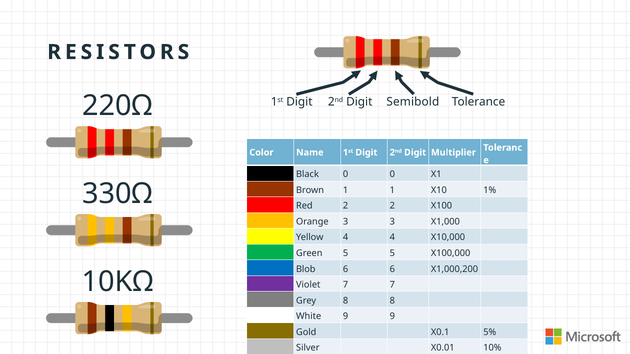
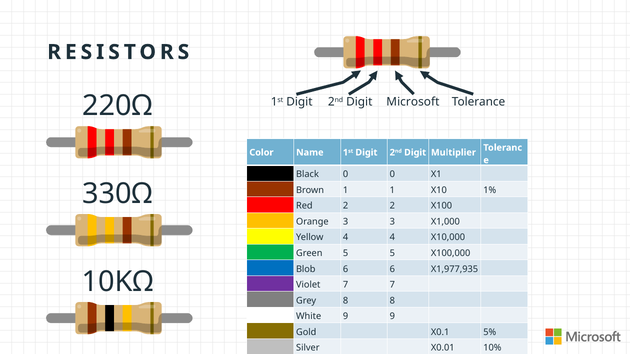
Semibold: Semibold -> Microsoft (413, 102)
X1,000,200: X1,000,200 -> X1,977,935 (454, 269)
